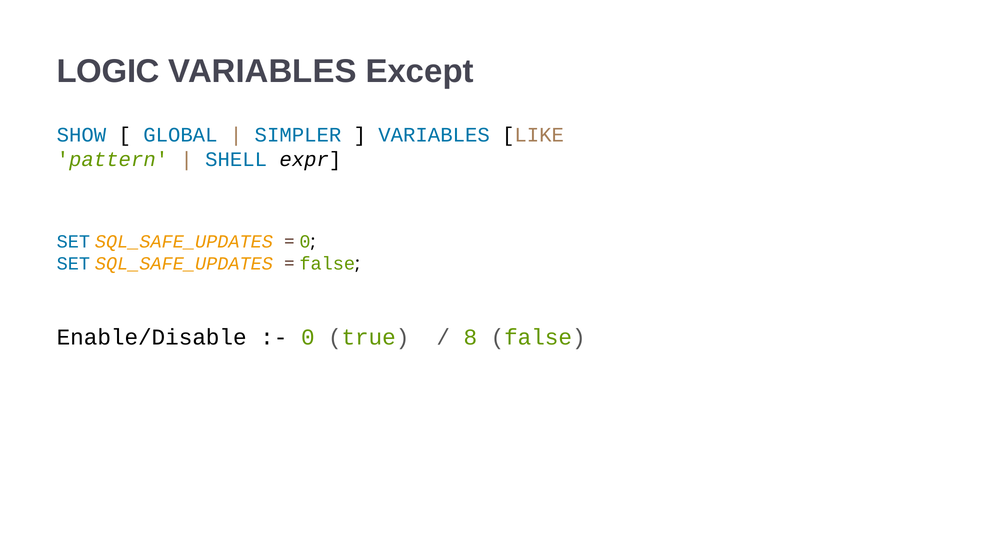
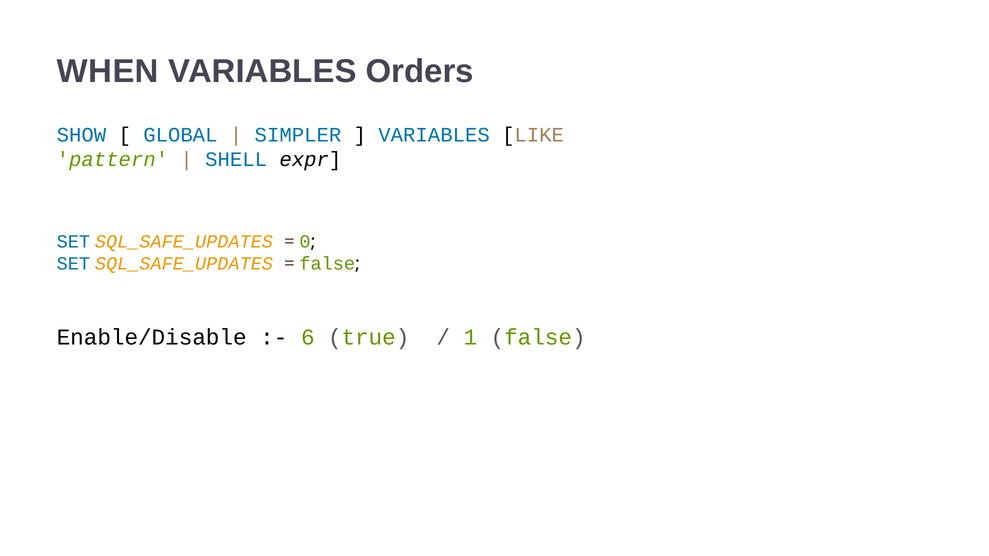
LOGIC: LOGIC -> WHEN (108, 72)
Except: Except -> Orders (420, 72)
0: 0 -> 6 (308, 338)
8: 8 -> 1 (470, 338)
